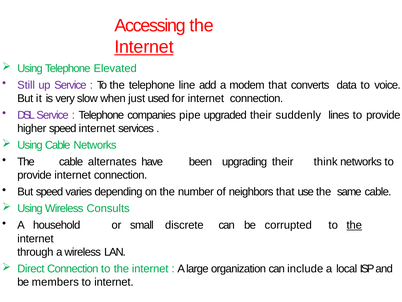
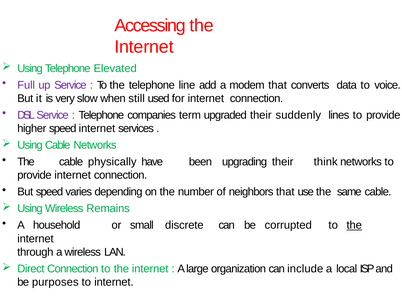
Internet underline: present -> none (144, 47)
Still: Still -> Full (26, 85)
just: just -> still (137, 98)
pipe: pipe -> term (190, 115)
alternates: alternates -> physically (112, 162)
Consults: Consults -> Remains (108, 208)
members: members -> purposes (55, 282)
